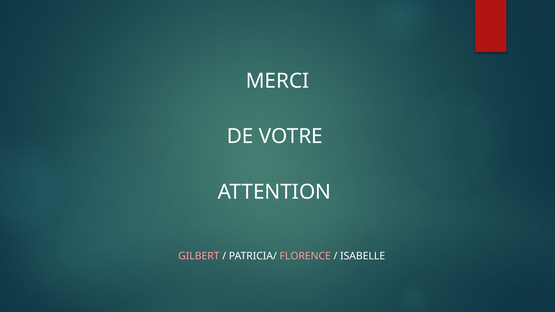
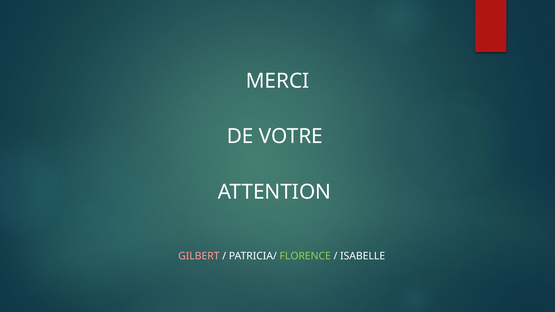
FLORENCE colour: pink -> light green (305, 256)
